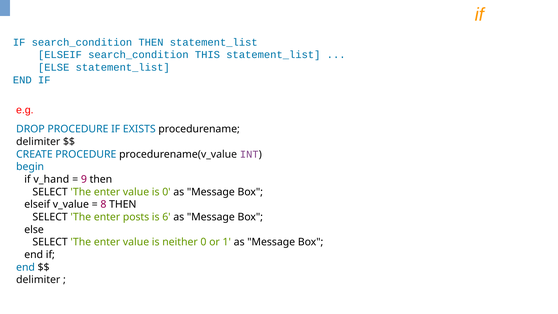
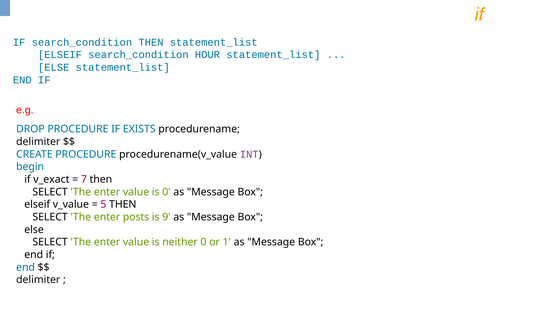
THIS: THIS -> HOUR (207, 55)
v_hand: v_hand -> v_exact (51, 179)
9: 9 -> 7 (84, 179)
8: 8 -> 5 (103, 204)
6: 6 -> 9 (166, 217)
